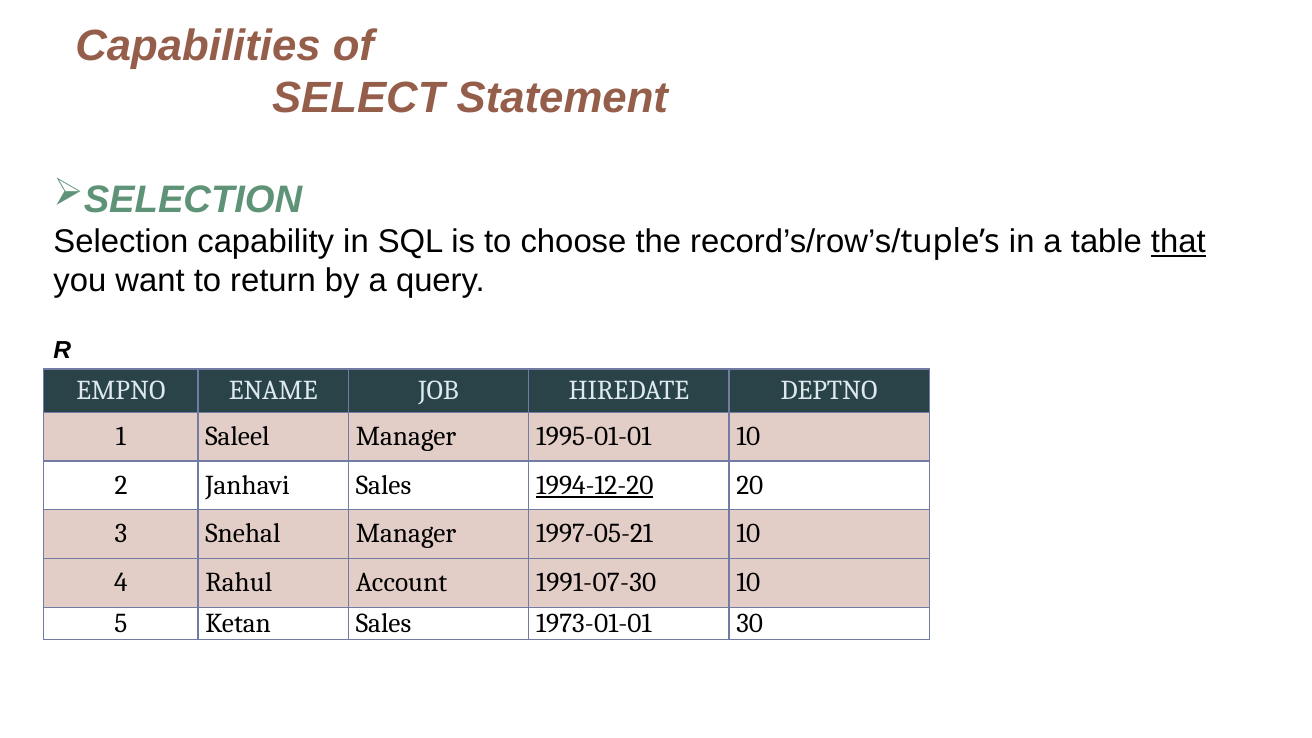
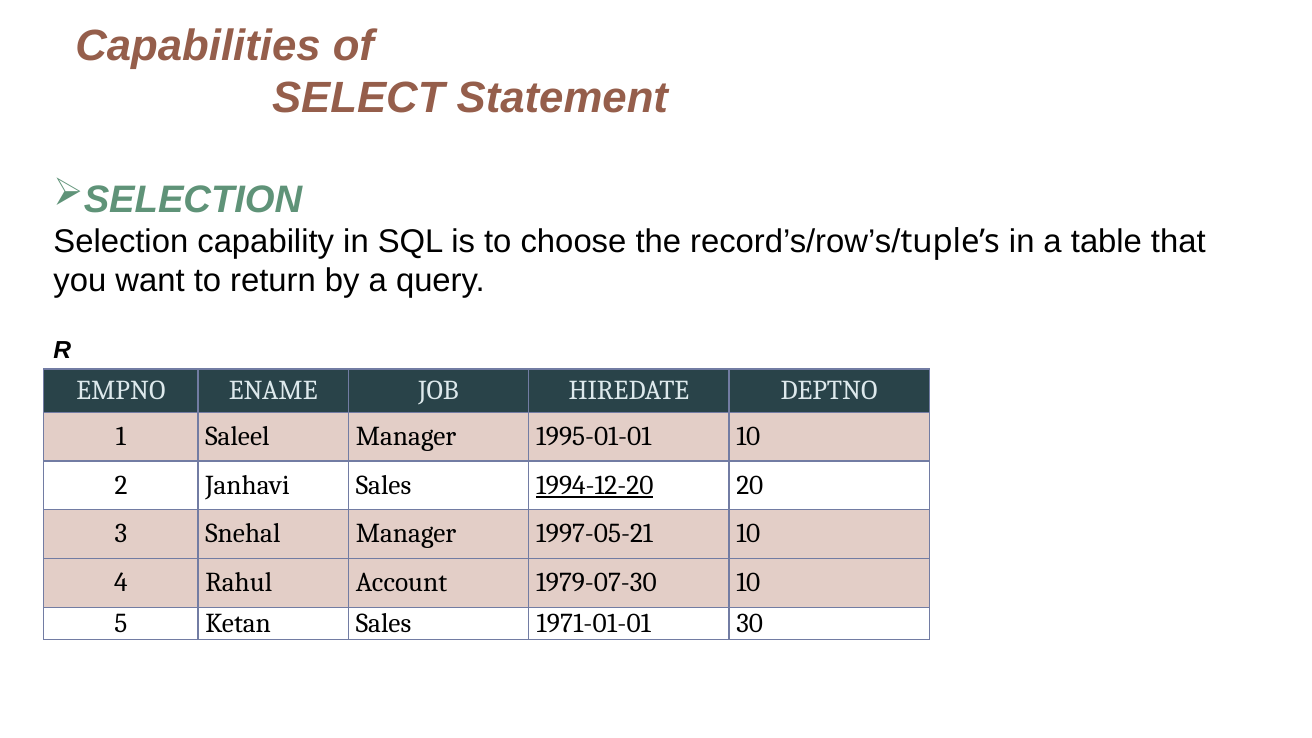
that underline: present -> none (1178, 242)
1991-07-30: 1991-07-30 -> 1979-07-30 (596, 583)
1973-01-01: 1973-01-01 -> 1971-01-01 (594, 623)
